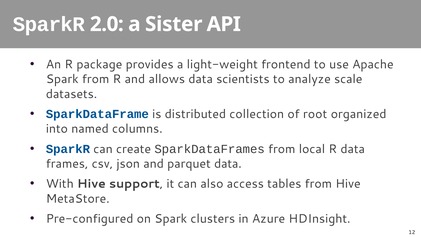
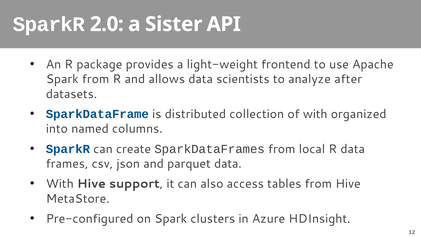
scale: scale -> after (348, 79)
of root: root -> with (315, 114)
